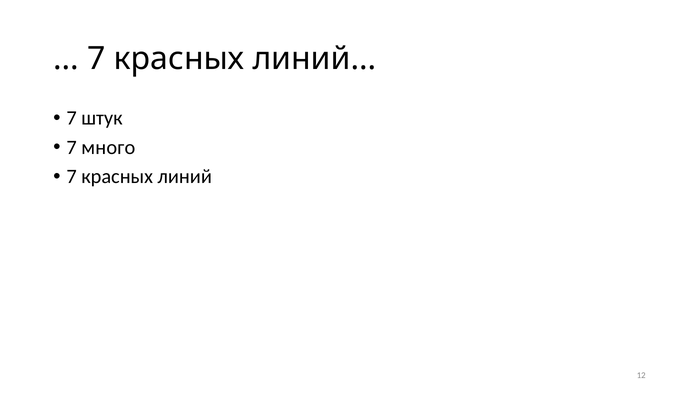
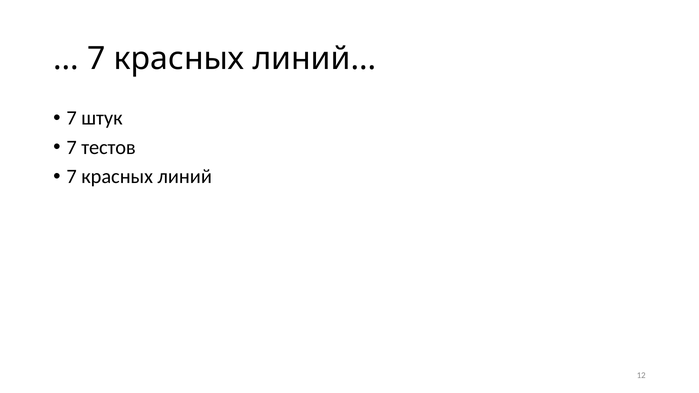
много: много -> тестов (108, 147)
